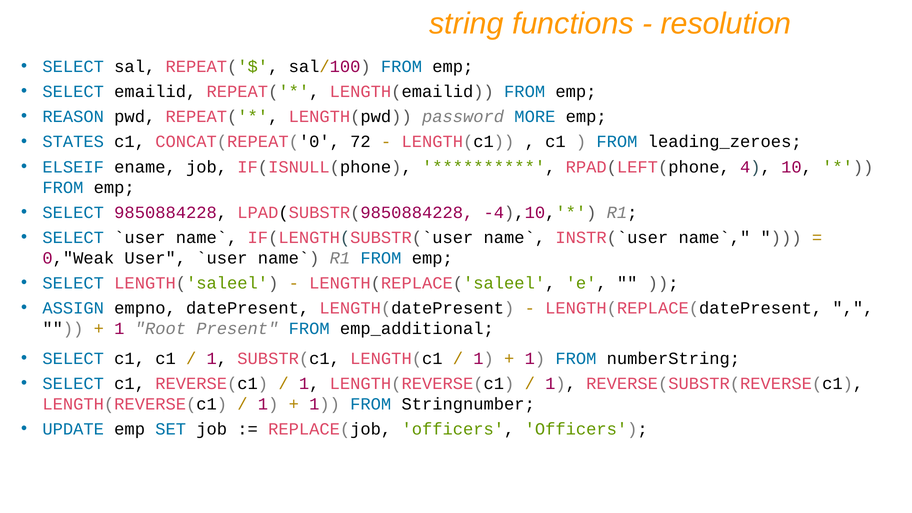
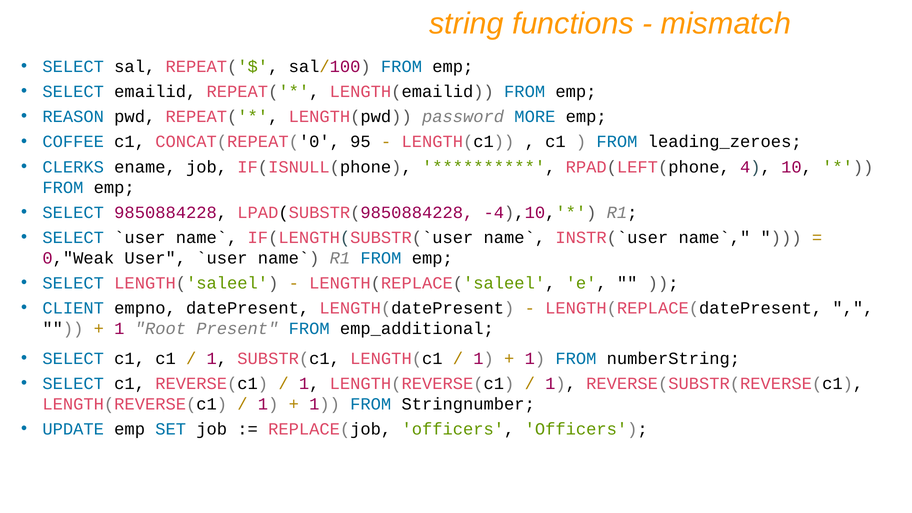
resolution: resolution -> mismatch (726, 24)
STATES: STATES -> COFFEE (73, 142)
72: 72 -> 95 (360, 142)
ELSEIF: ELSEIF -> CLERKS (73, 167)
ASSIGN: ASSIGN -> CLIENT (73, 308)
